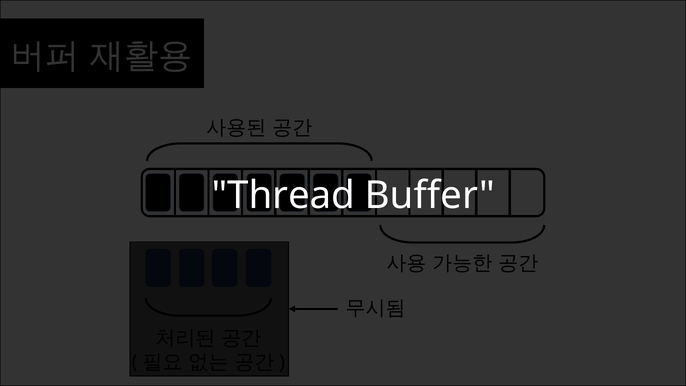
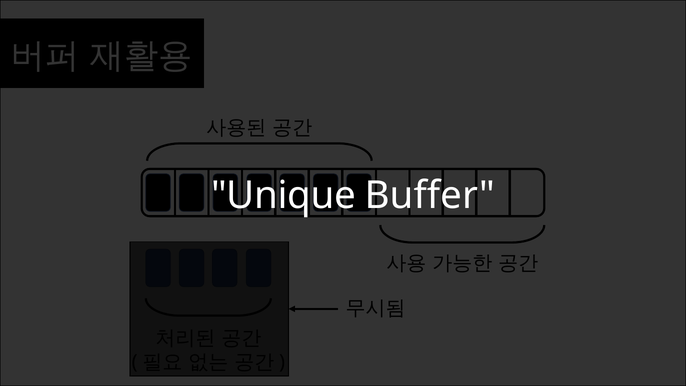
Thread: Thread -> Unique (283, 195)
